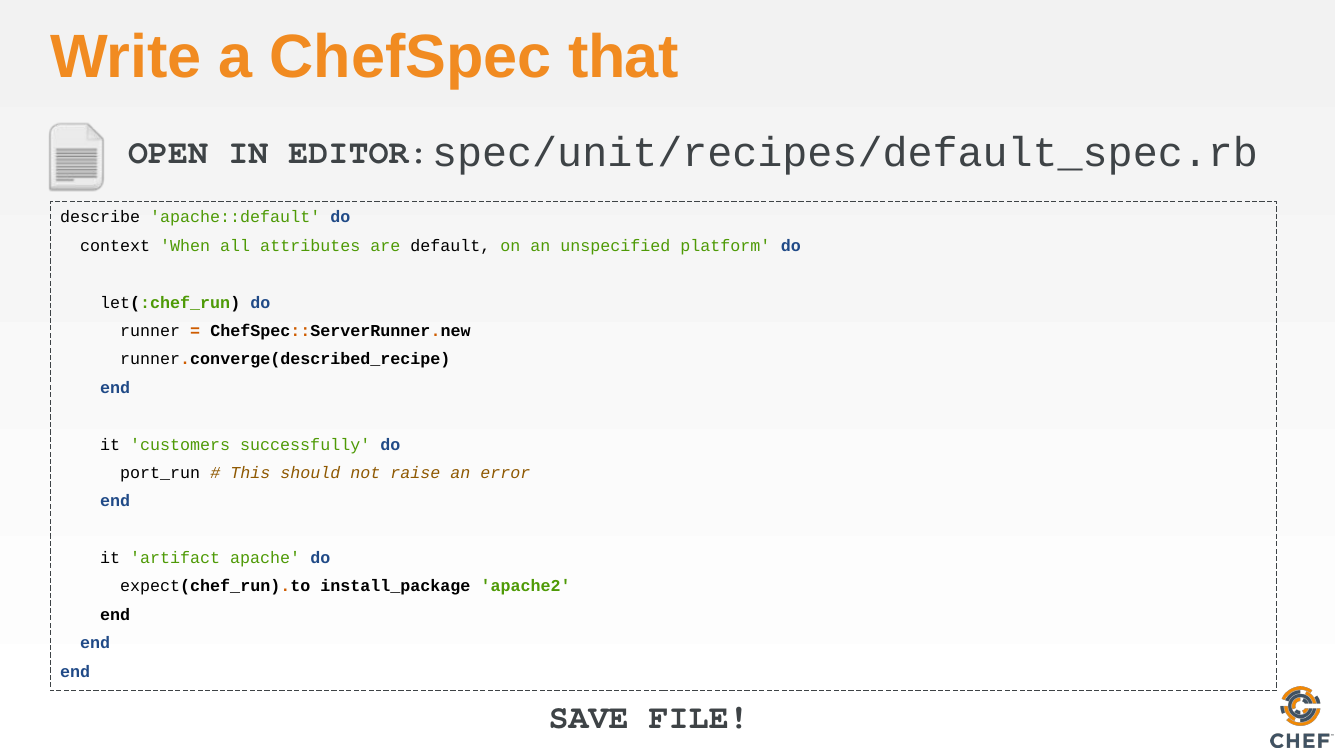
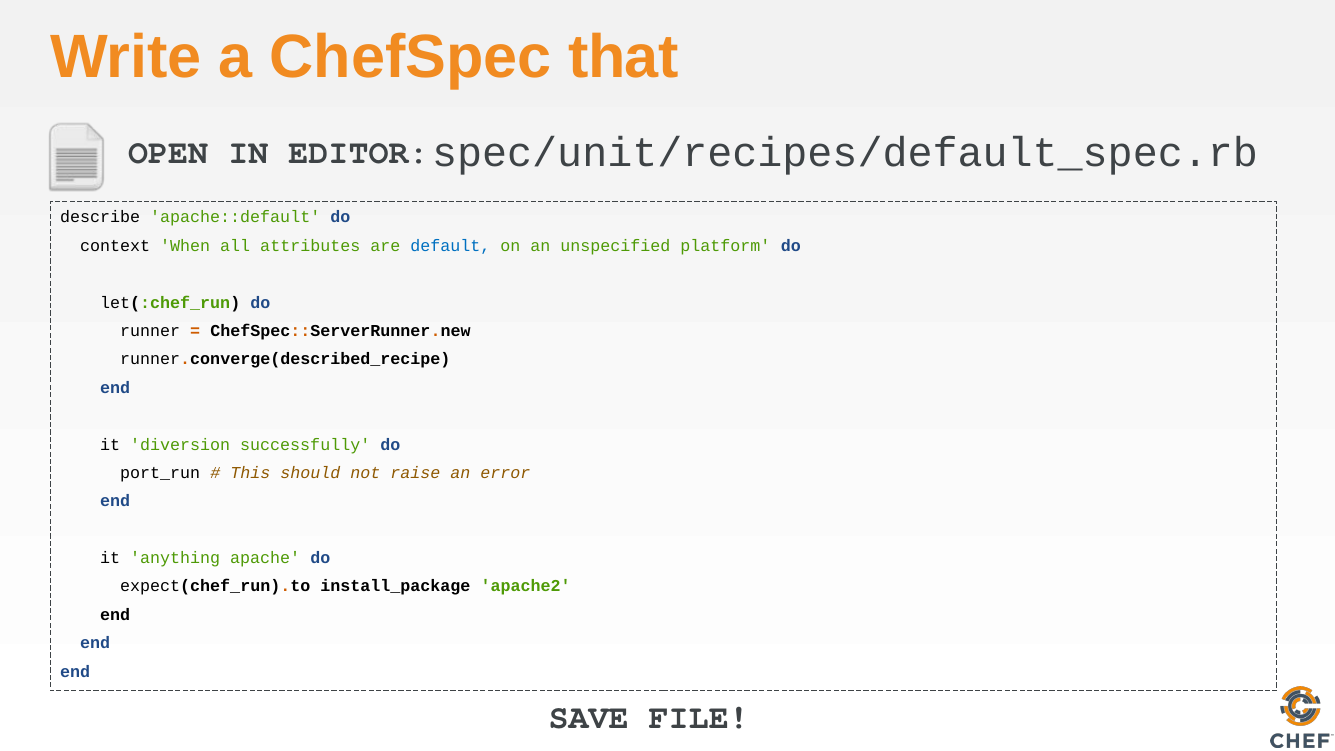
default colour: black -> blue (450, 246)
customers: customers -> diversion (180, 444)
artifact: artifact -> anything (175, 558)
